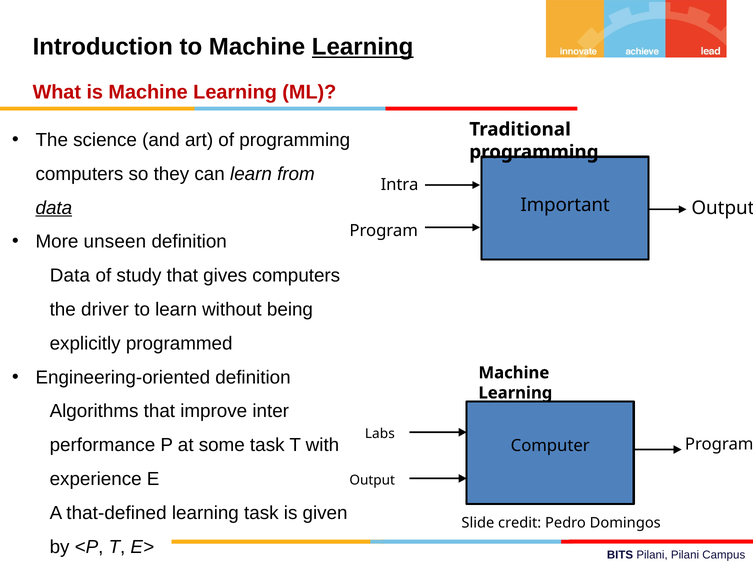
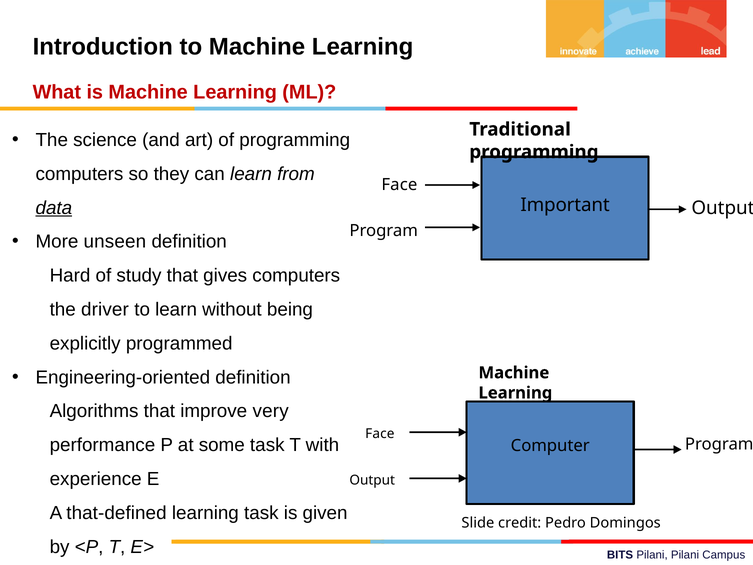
Learning underline: present -> none (363, 47)
Intra: Intra -> Face (399, 184)
Data: Data -> Hard (70, 276)
inter: inter -> very (271, 411)
Labs: Labs -> Face (380, 433)
